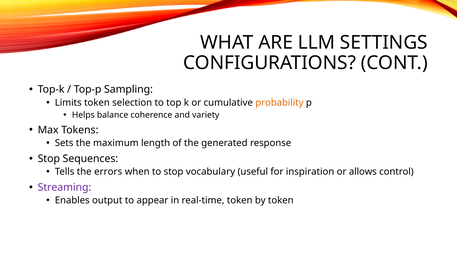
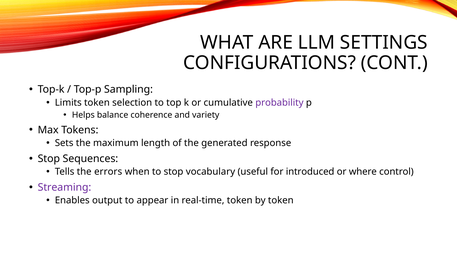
probability colour: orange -> purple (279, 103)
inspiration: inspiration -> introduced (310, 172)
allows: allows -> where (363, 172)
